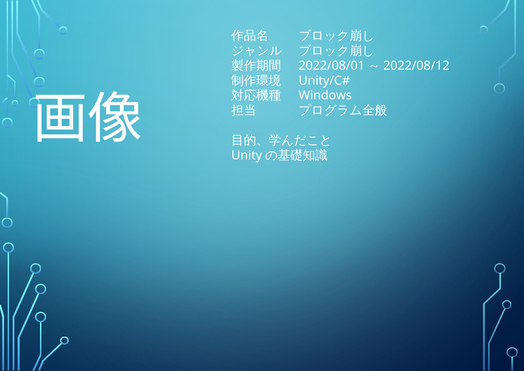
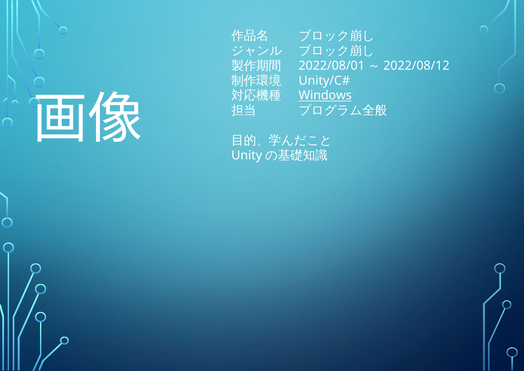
Windows underline: none -> present (325, 95)
